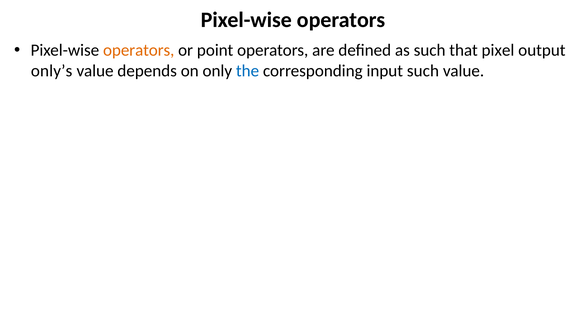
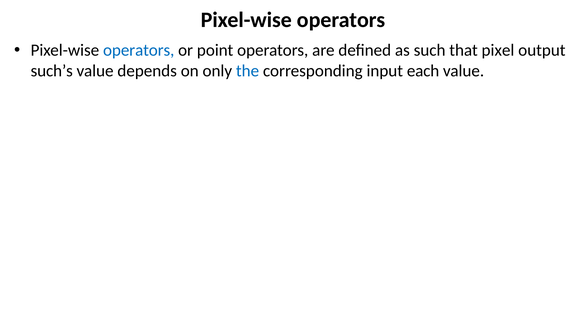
operators colour: orange -> blue (139, 50)
only’s: only’s -> such’s (52, 71)
input such: such -> each (423, 71)
